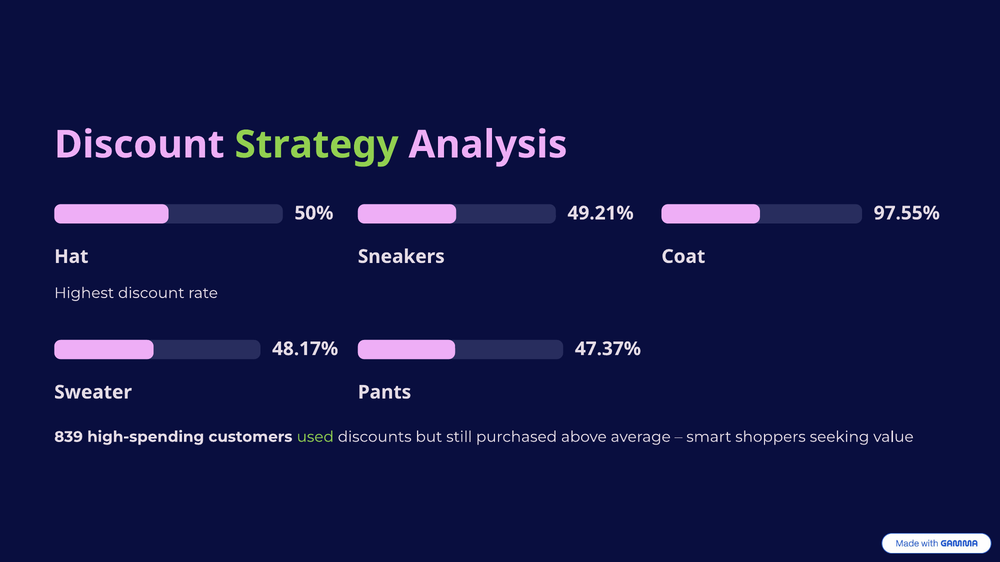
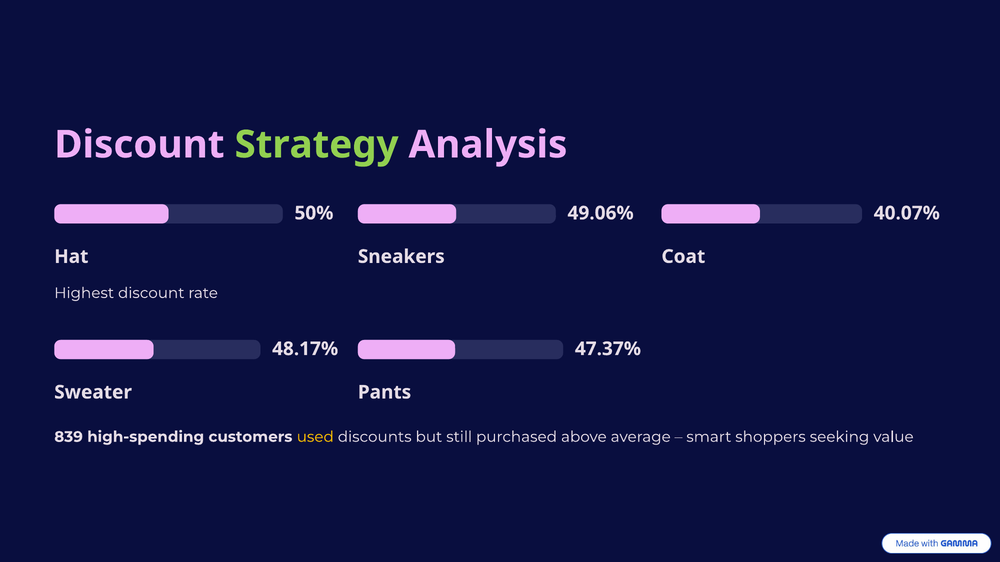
49.21%: 49.21% -> 49.06% (601, 213)
97.55%: 97.55% -> 40.07% (907, 213)
used colour: light green -> yellow (315, 437)
